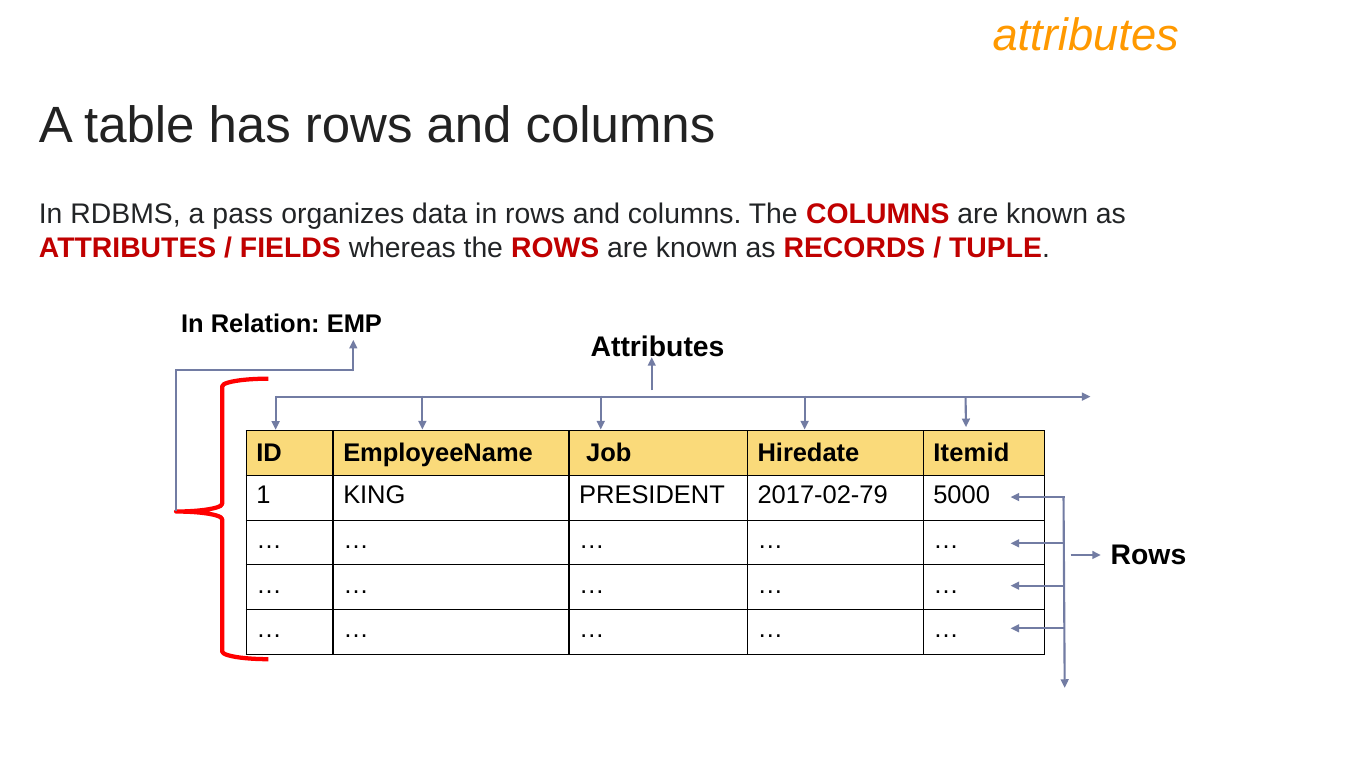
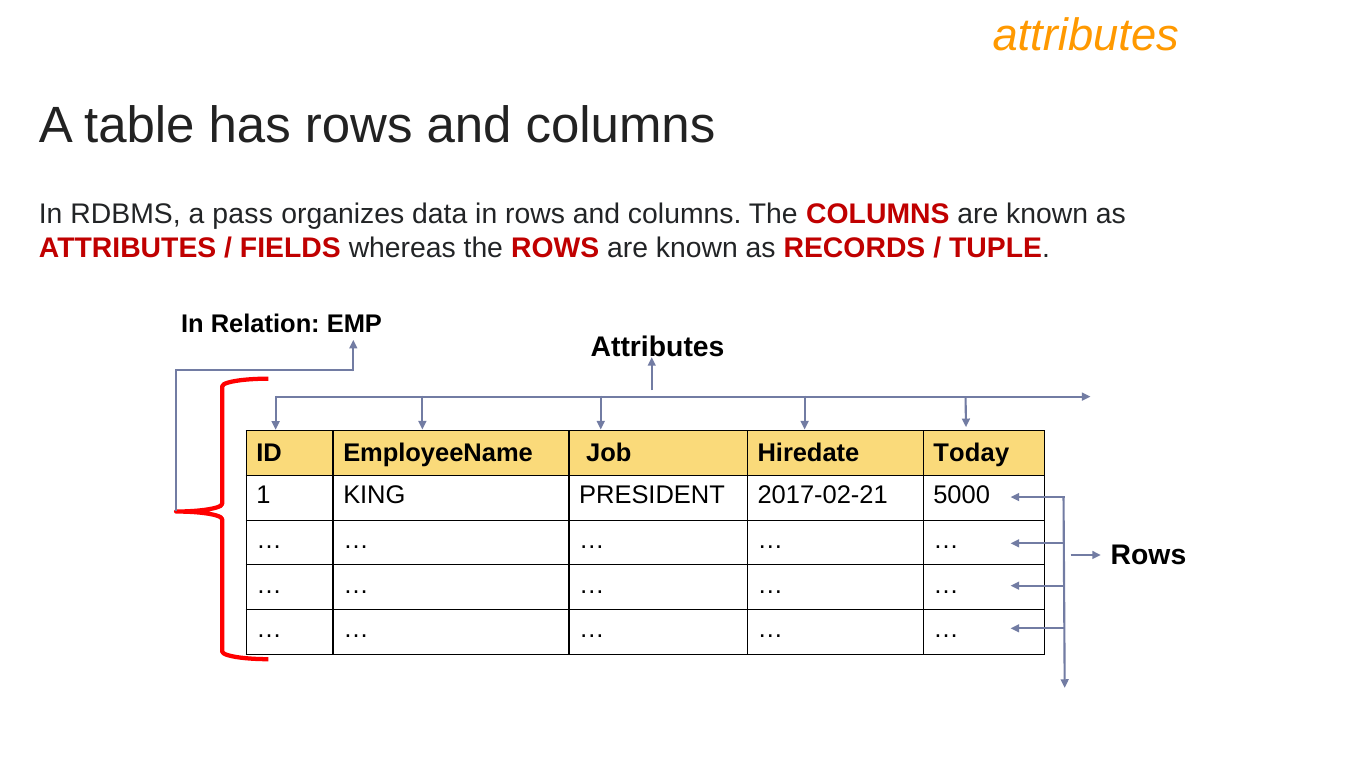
Itemid: Itemid -> Today (971, 453)
2017-02-79: 2017-02-79 -> 2017-02-21 (823, 495)
